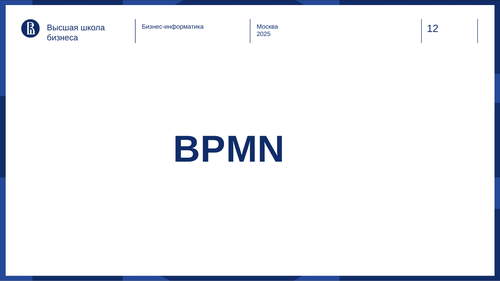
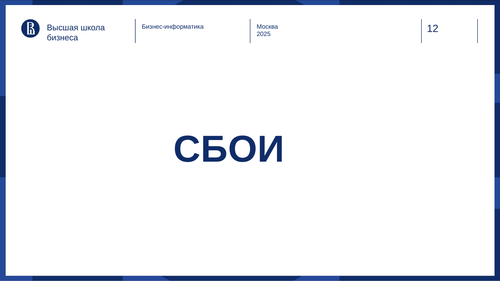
BPMN: BPMN -> СБОИ (229, 150)
